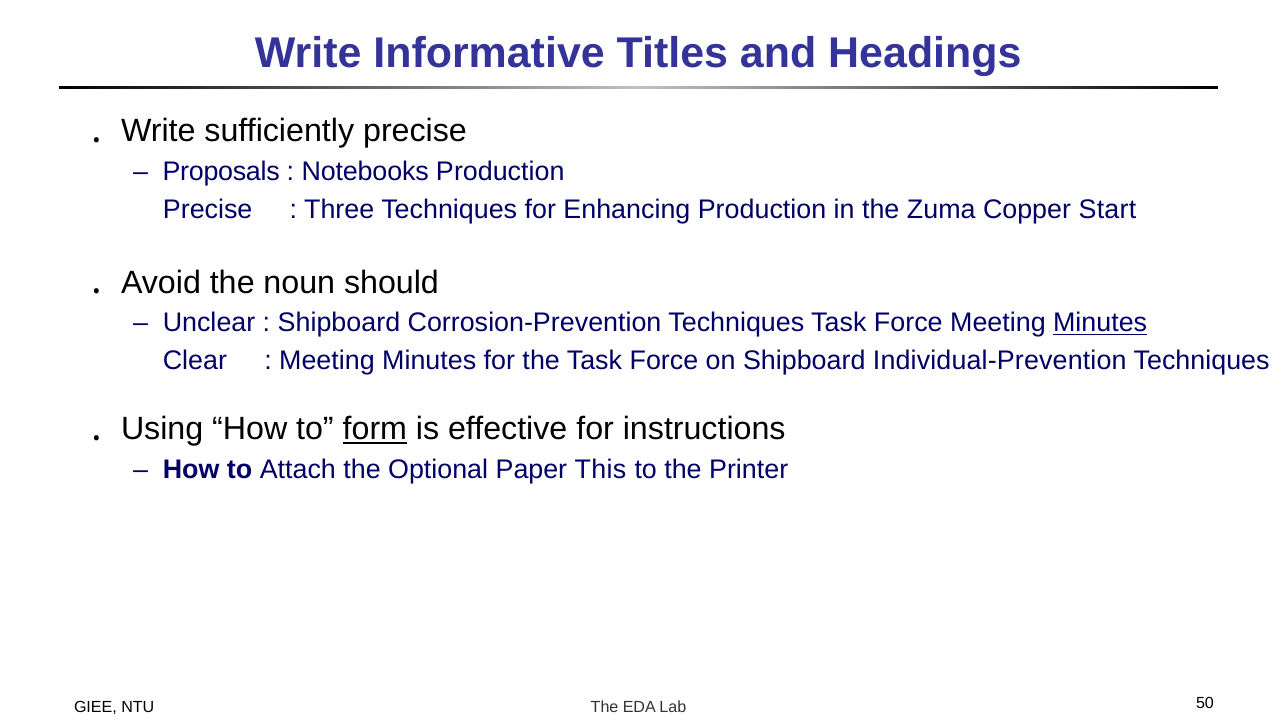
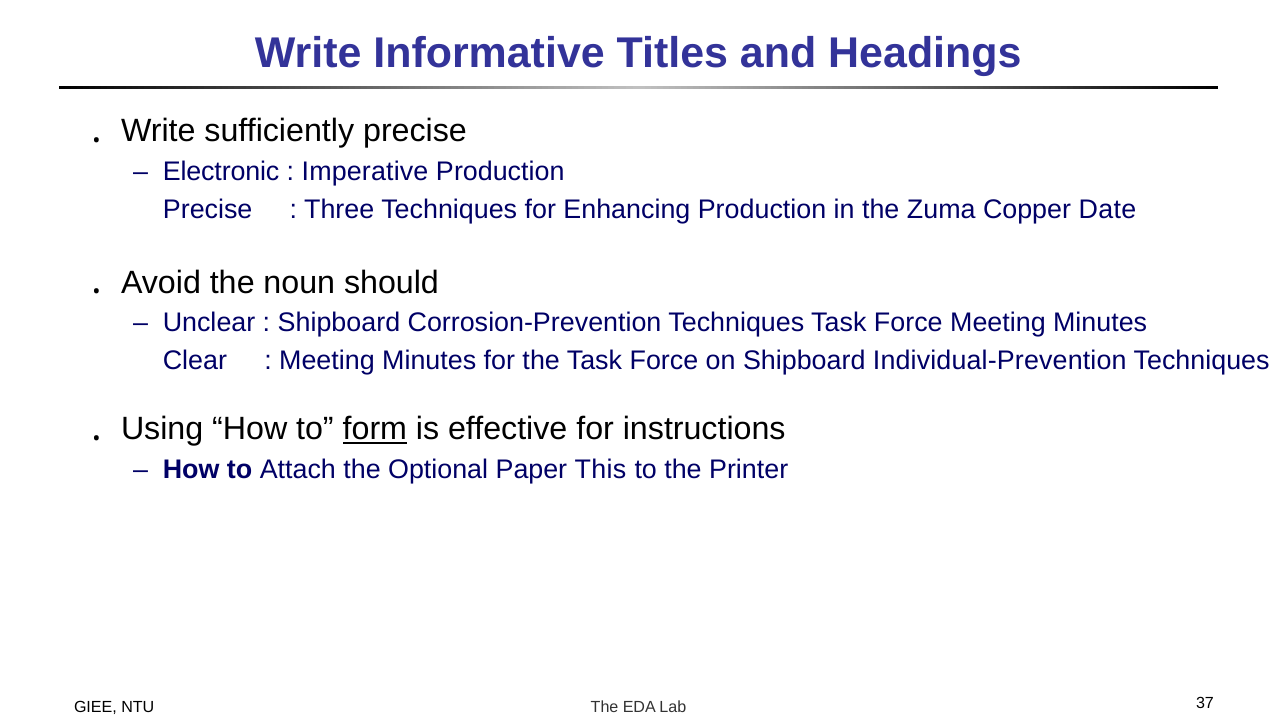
Proposals: Proposals -> Electronic (221, 171)
Notebooks: Notebooks -> Imperative (365, 171)
Start: Start -> Date (1107, 209)
Minutes underline: present -> none (1100, 323)
50: 50 -> 37 (1205, 703)
